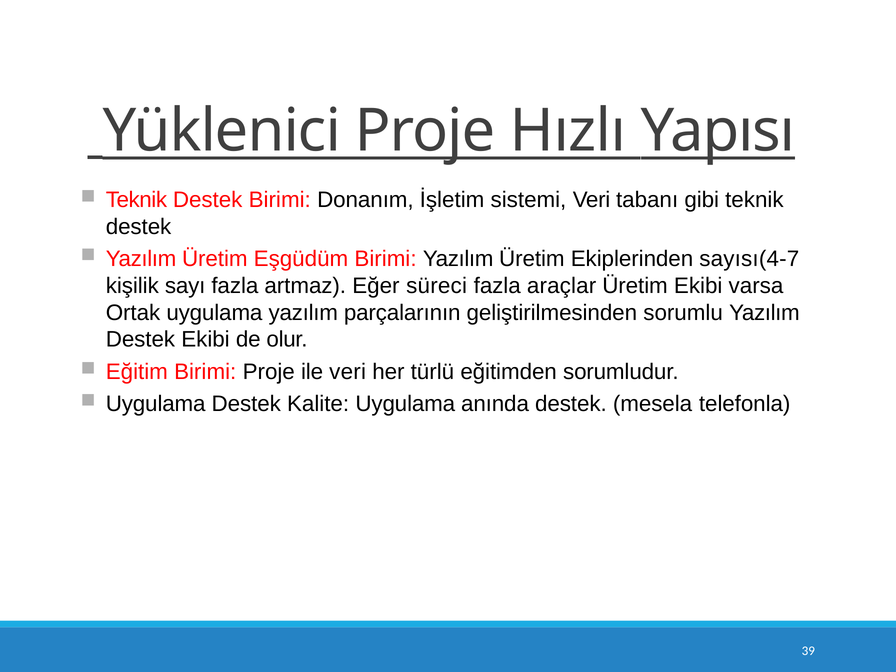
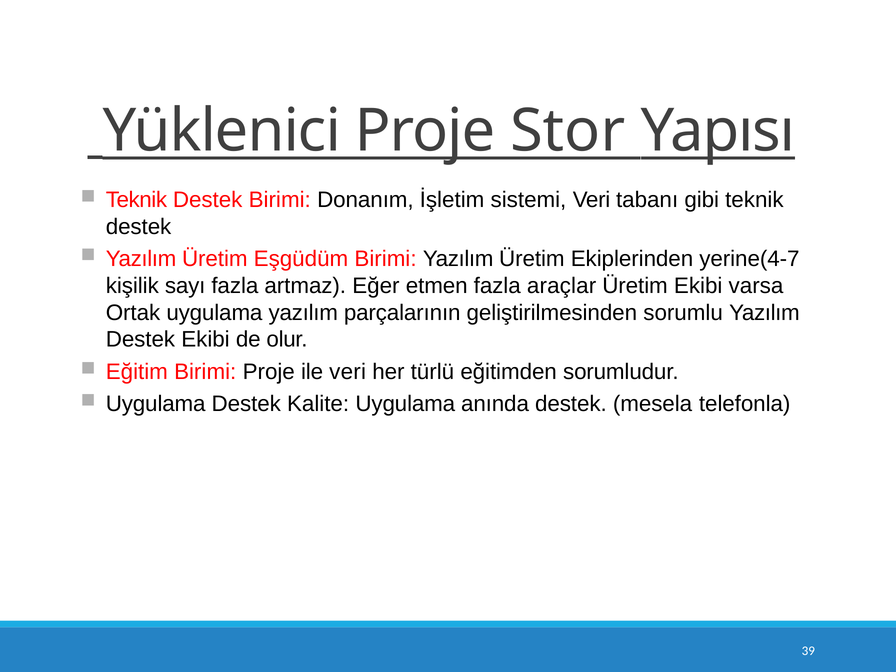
Hızlı: Hızlı -> Stor (568, 131)
sayısı(4-7: sayısı(4-7 -> yerine(4-7 (749, 259)
süreci: süreci -> etmen (437, 286)
